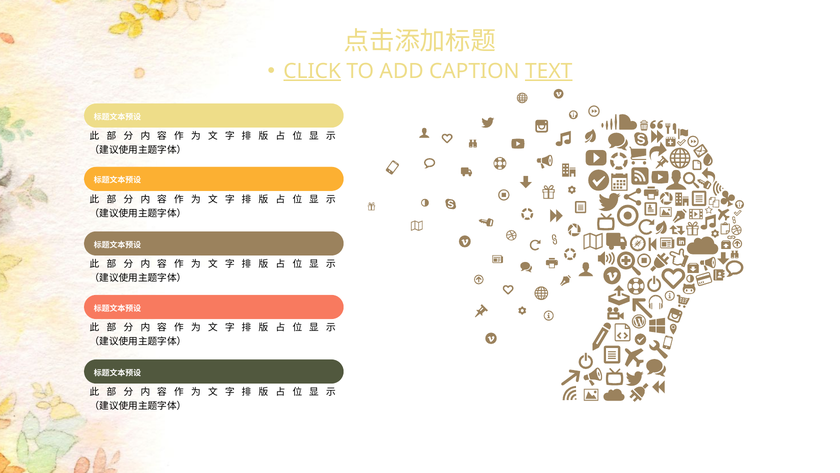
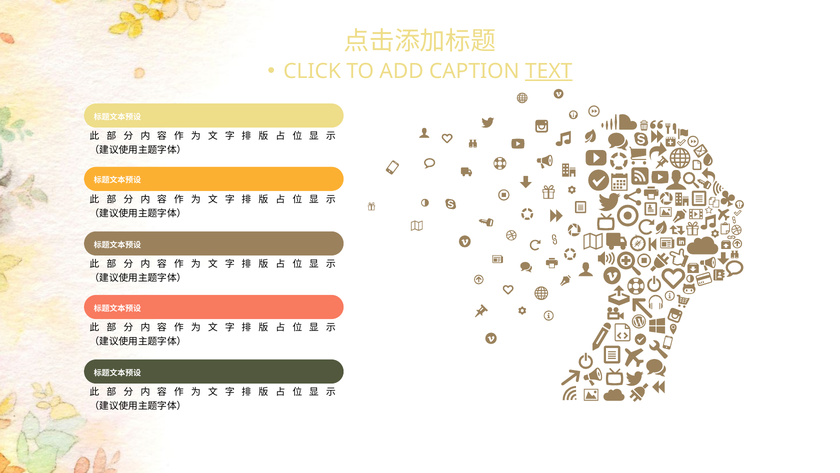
CLICK underline: present -> none (312, 71)
